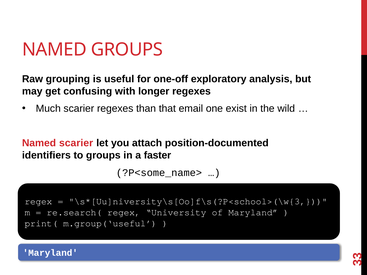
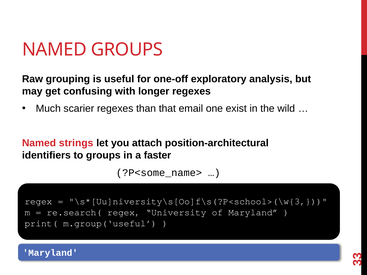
Named scarier: scarier -> strings (76, 143)
position-documented: position-documented -> position-architectural (217, 143)
